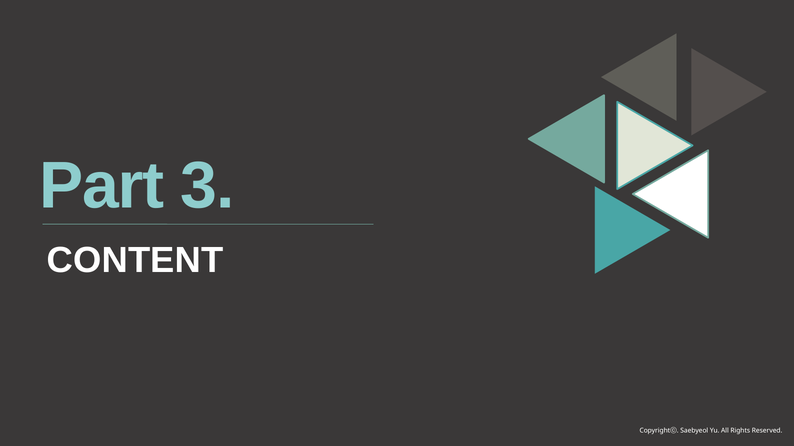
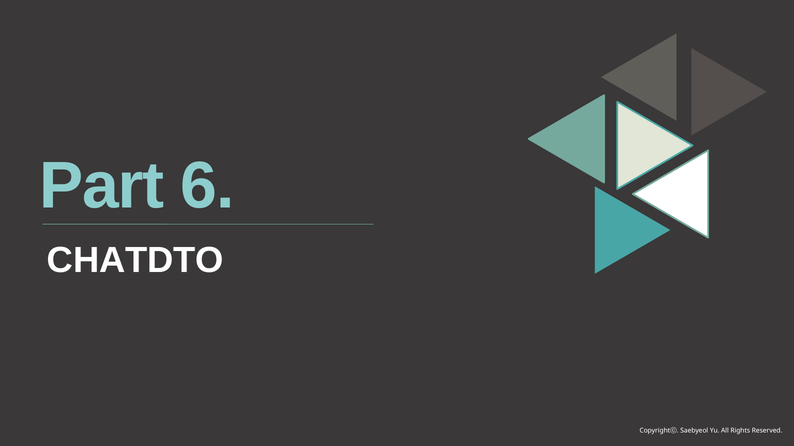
3: 3 -> 6 (207, 186)
CONTENT: CONTENT -> CHATDTO (135, 261)
